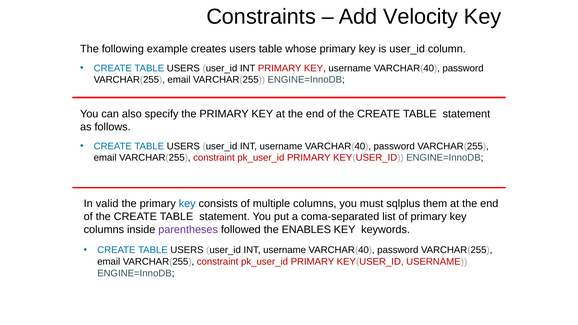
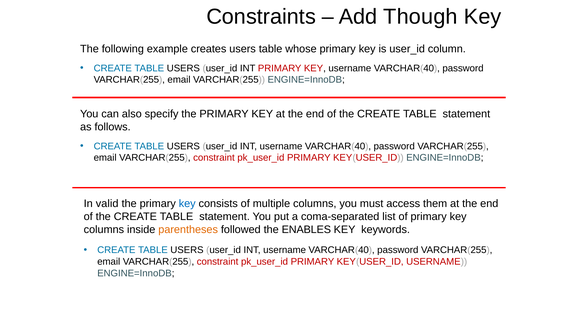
Velocity: Velocity -> Though (420, 17)
sqlplus: sqlplus -> access (403, 204)
parentheses colour: purple -> orange (188, 230)
